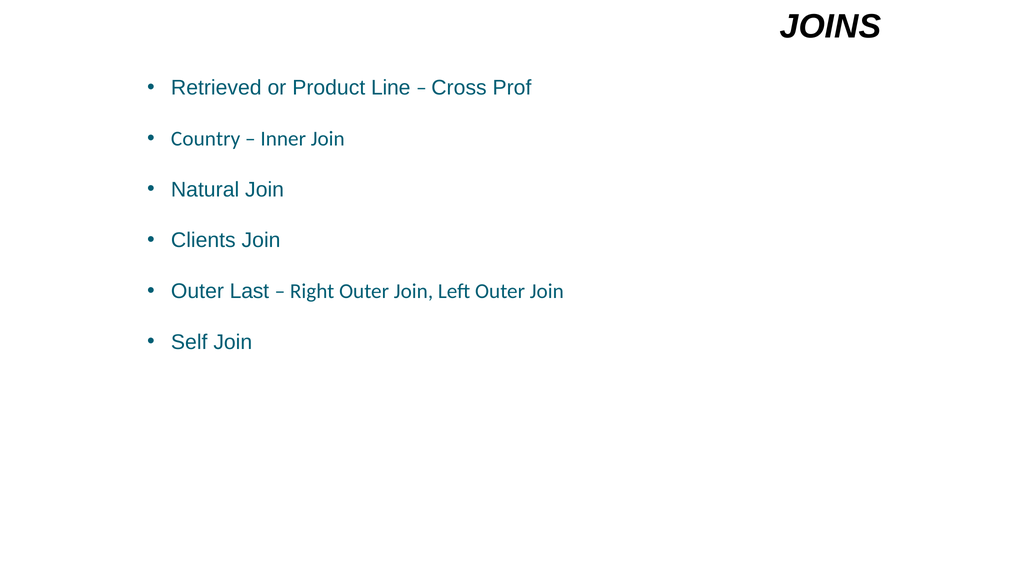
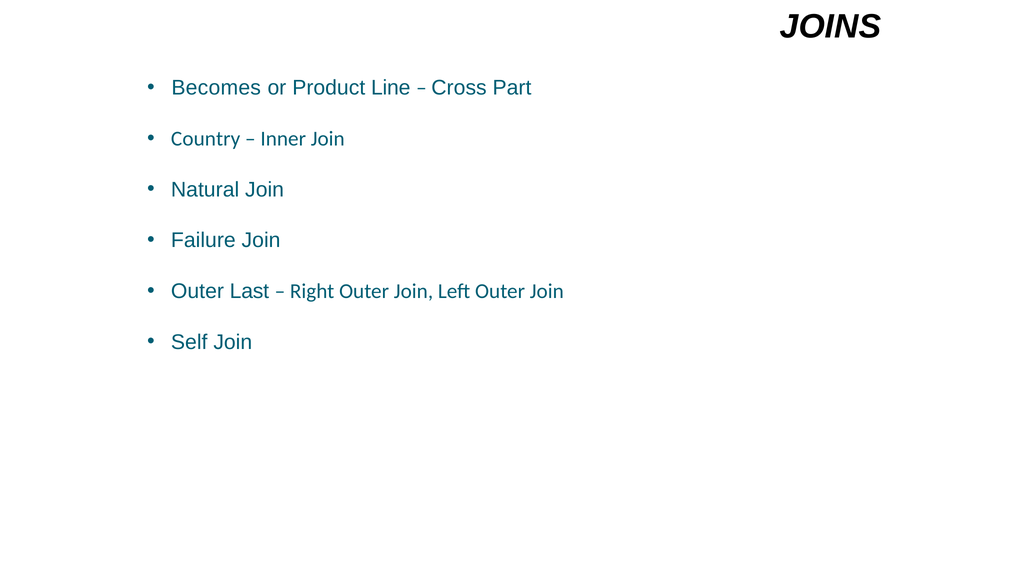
Retrieved: Retrieved -> Becomes (216, 88)
Prof: Prof -> Part (512, 88)
Clients: Clients -> Failure (203, 240)
